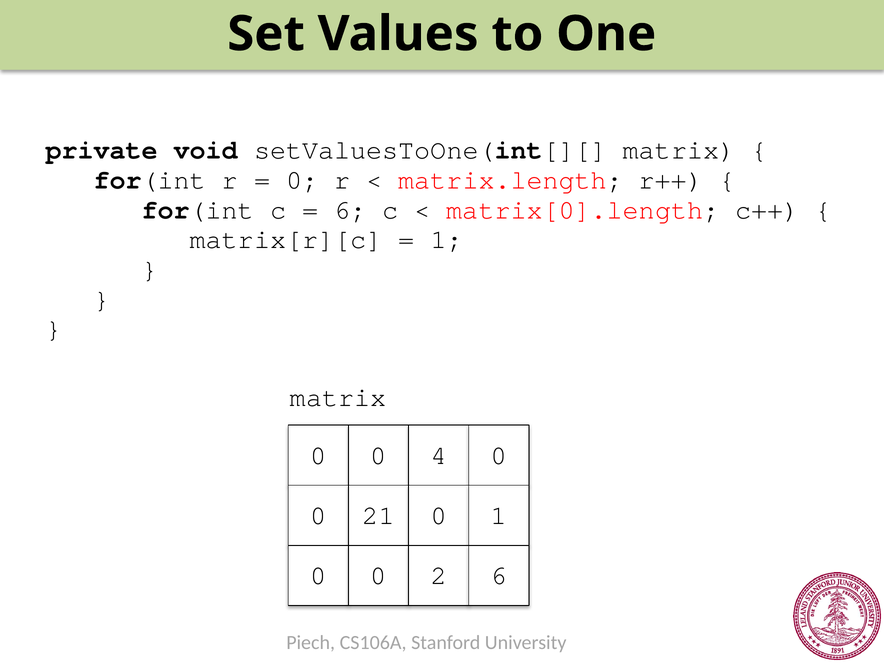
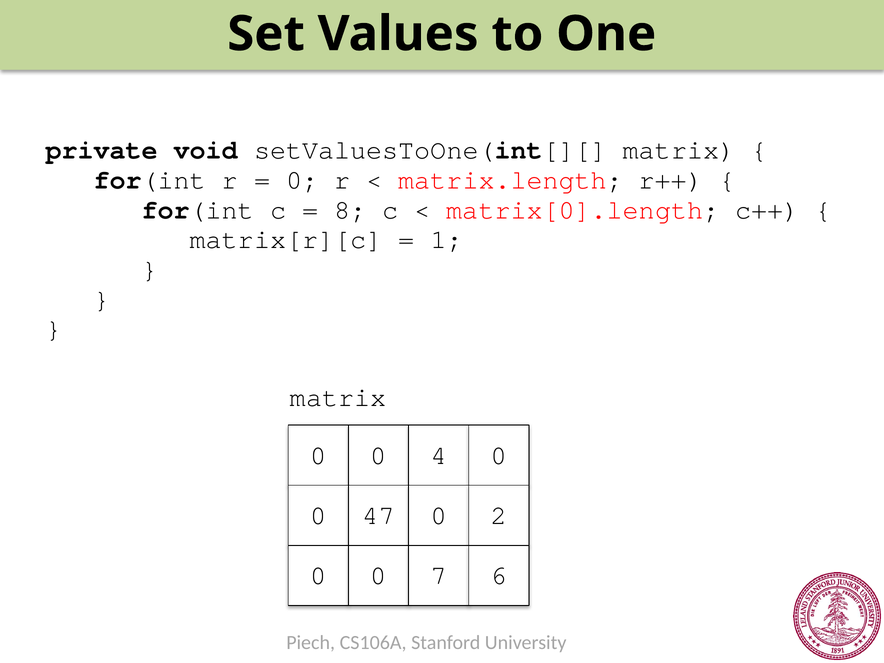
6: 6 -> 8 (350, 210)
21: 21 -> 47 (379, 515)
0 1: 1 -> 2 (499, 515)
2: 2 -> 7 (439, 575)
